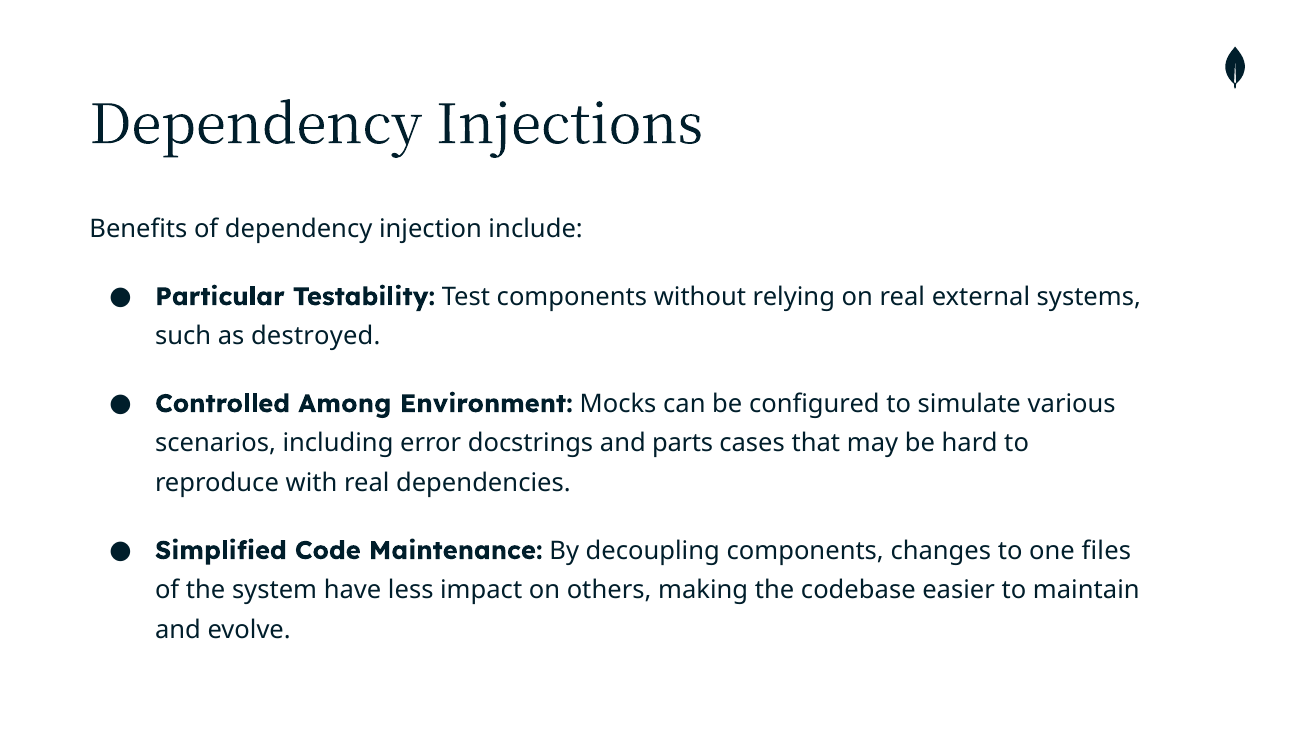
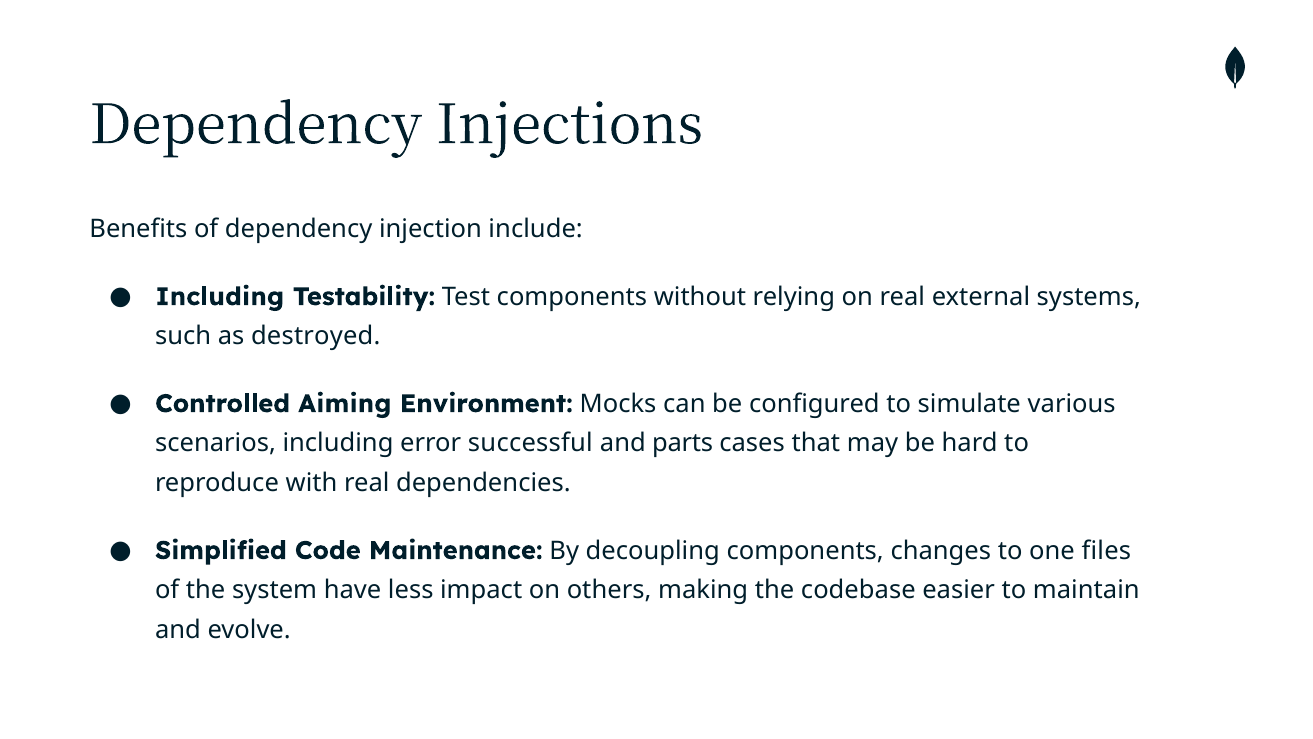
Particular: Particular -> Including (220, 297)
Among: Among -> Aiming (345, 404)
docstrings: docstrings -> successful (530, 443)
